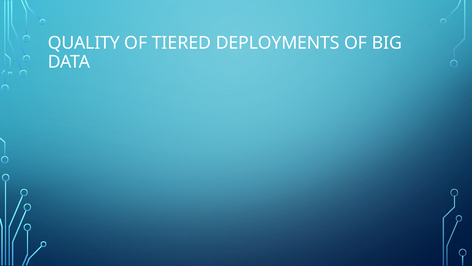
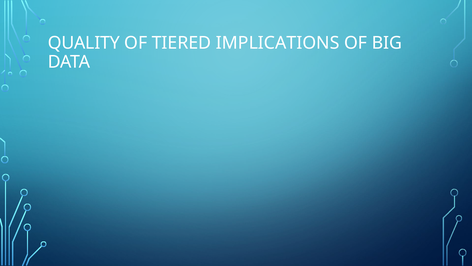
DEPLOYMENTS: DEPLOYMENTS -> IMPLICATIONS (278, 43)
